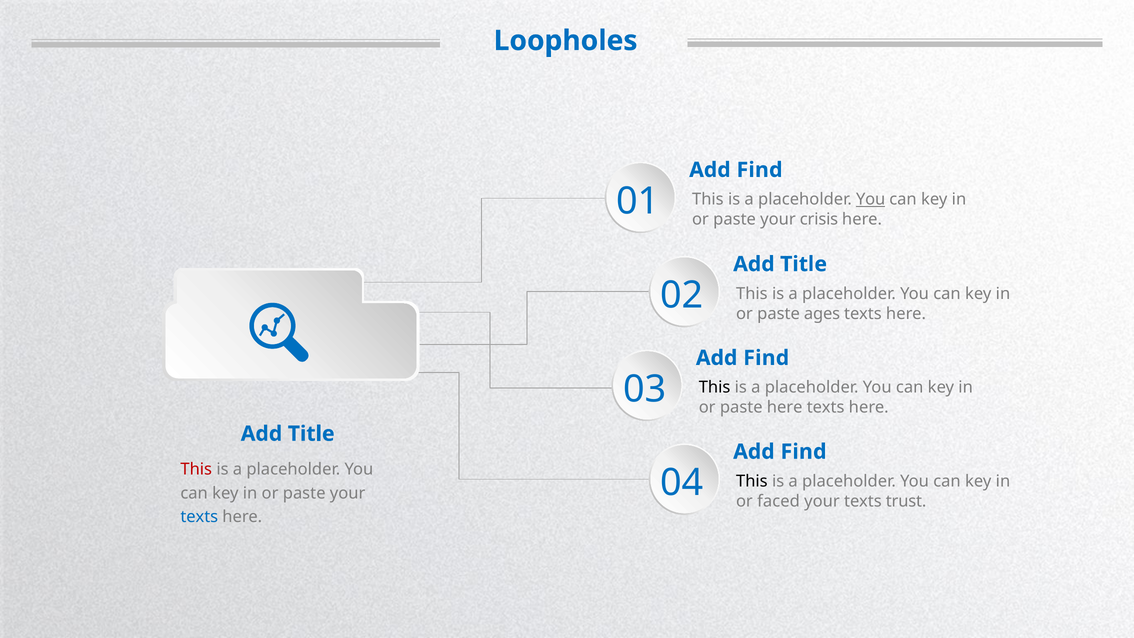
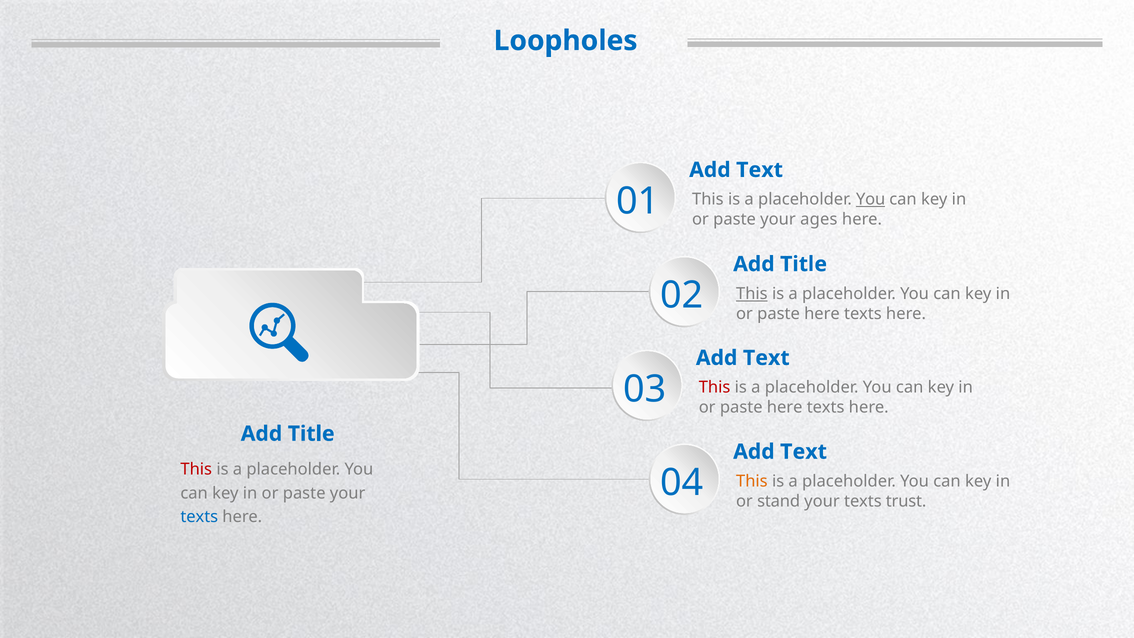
Find: Find -> Text (760, 170)
crisis: crisis -> ages (819, 219)
This underline: none -> present (752, 294)
ages: ages -> here (822, 313)
Find: Find -> Text (766, 358)
This colour: black -> red (715, 387)
Find: Find -> Text (804, 452)
This colour: black -> orange (752, 481)
faced: faced -> stand (779, 501)
